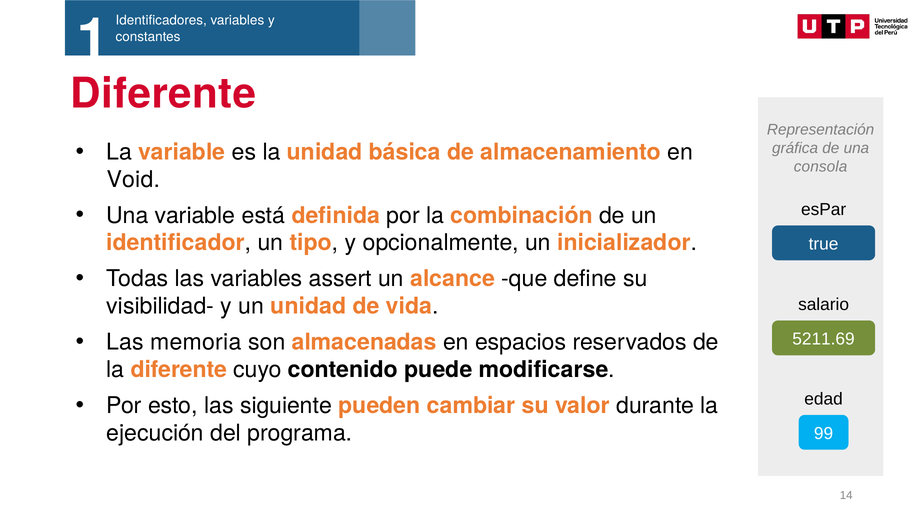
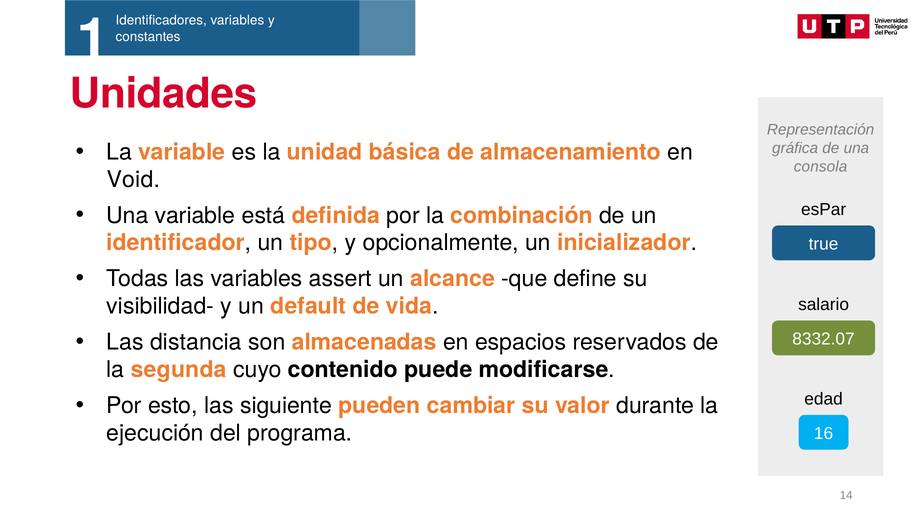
Diferente: Diferente -> Unidades (164, 94)
un unidad: unidad -> default (308, 306)
memoria: memoria -> distancia (196, 342)
5211.69: 5211.69 -> 8332.07 (824, 339)
la diferente: diferente -> segunda (179, 370)
99: 99 -> 16 (824, 434)
